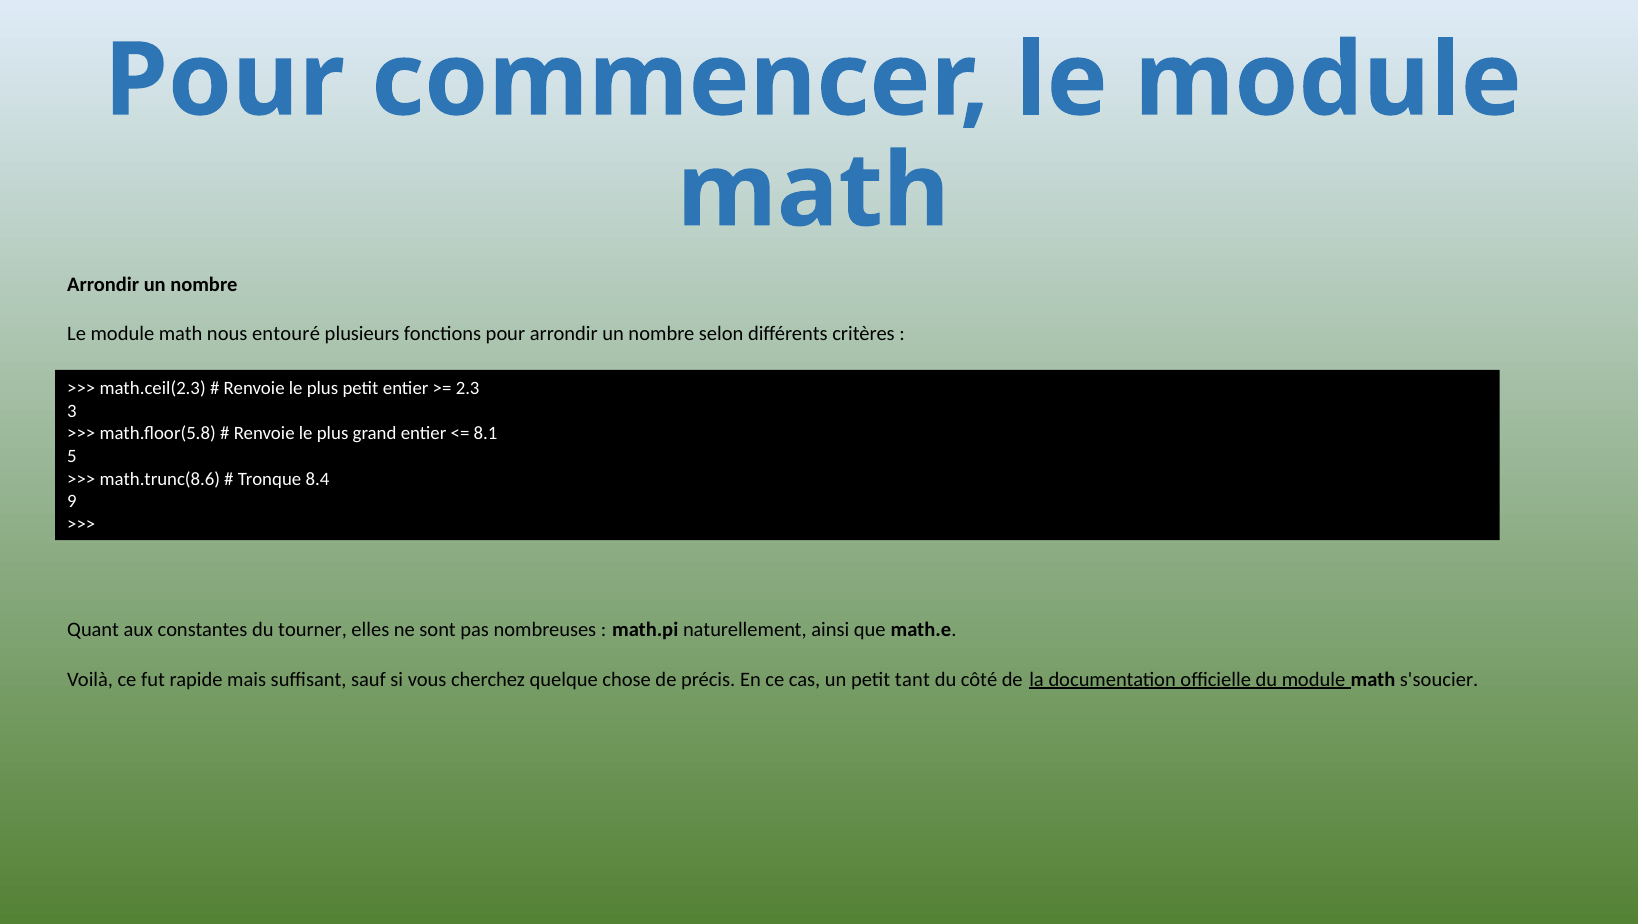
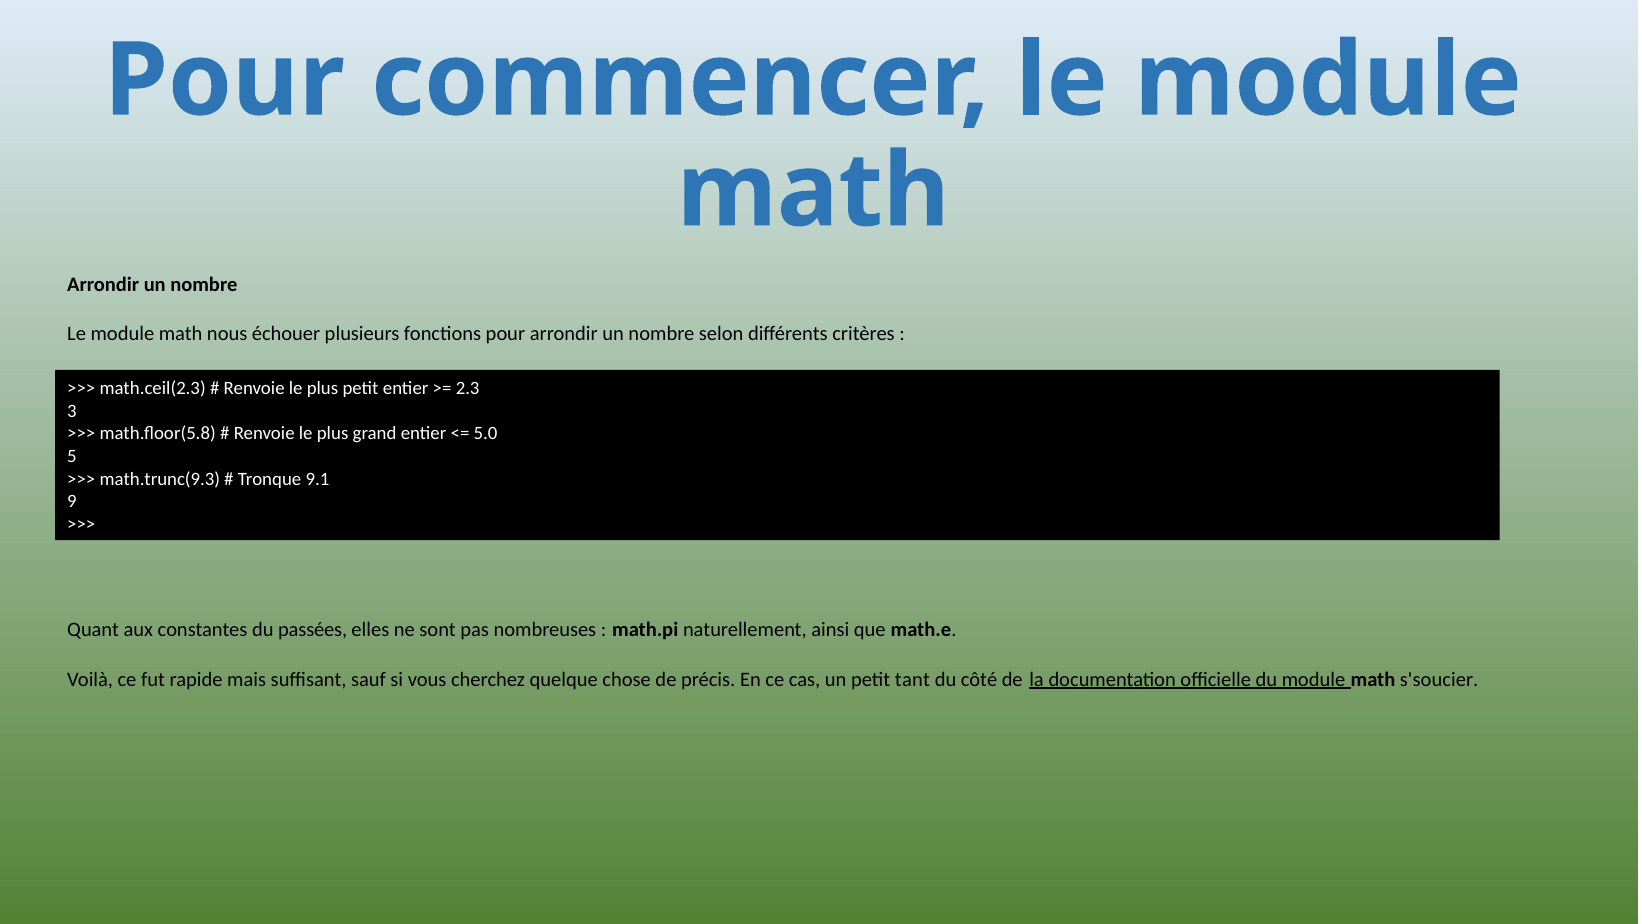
entouré: entouré -> échouer (286, 333)
8.1: 8.1 -> 5.0 (486, 434)
math.trunc(8.6: math.trunc(8.6 -> math.trunc(9.3 (160, 479)
8.4: 8.4 -> 9.1 (317, 479)
tourner: tourner -> passées (313, 630)
